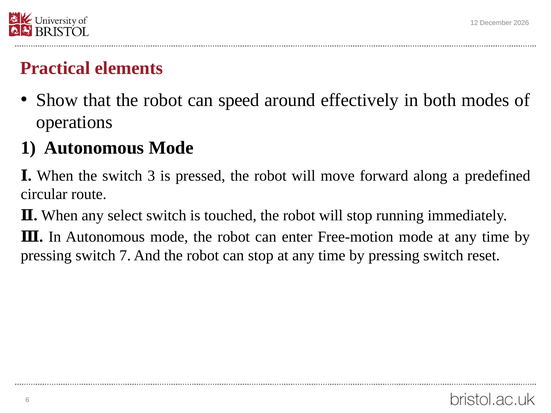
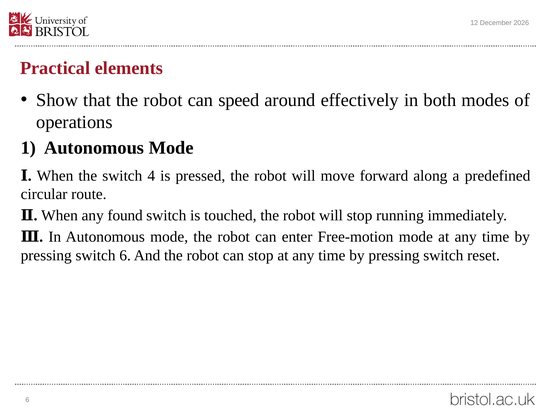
3: 3 -> 4 (151, 176)
select: select -> found (125, 216)
switch 7: 7 -> 6 (125, 255)
